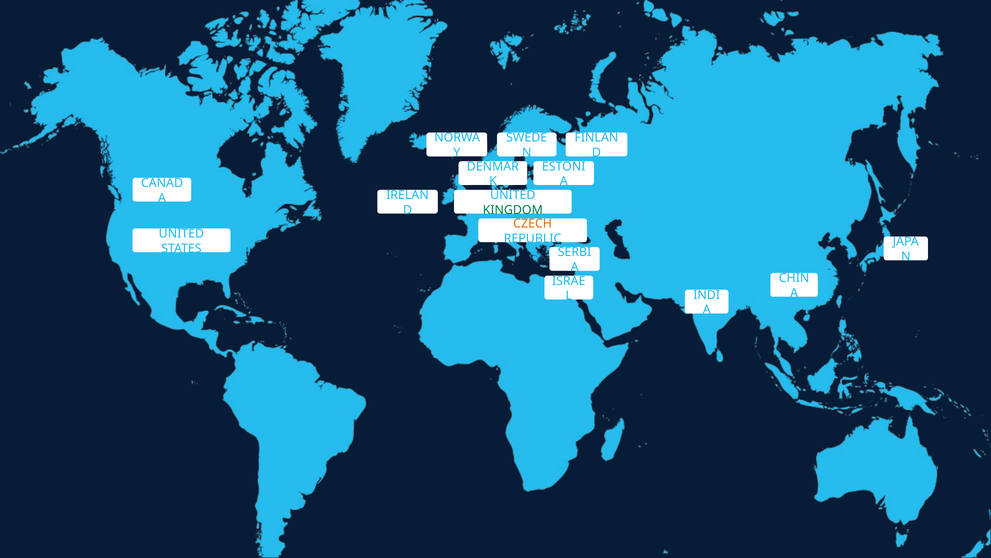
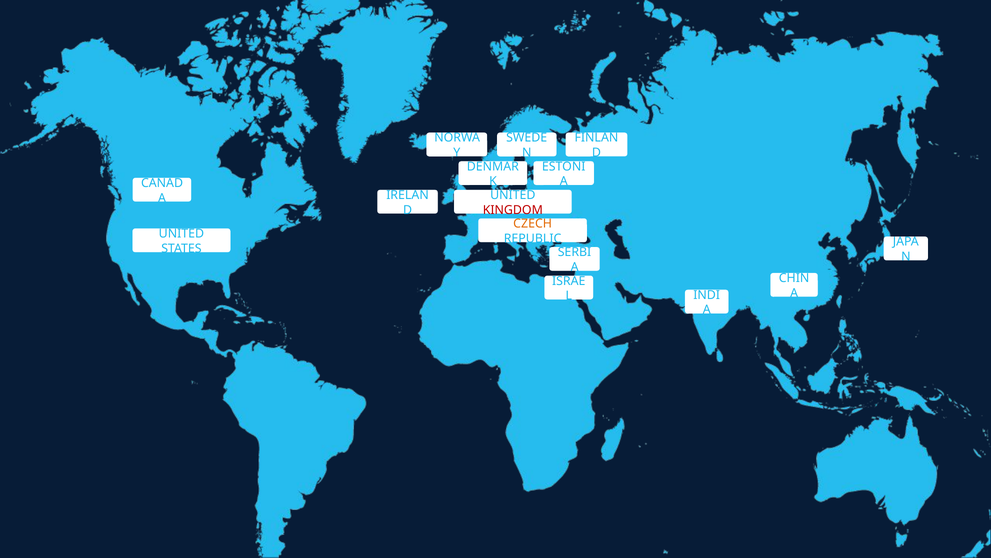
KINGDOM colour: green -> red (513, 210)
